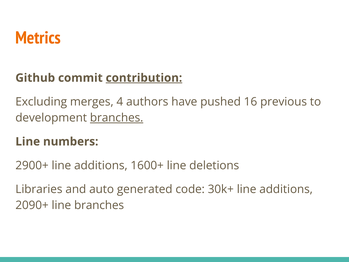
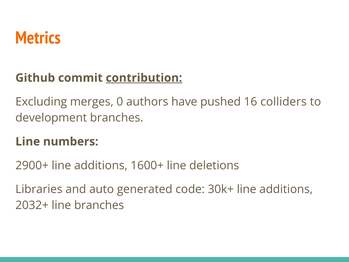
4: 4 -> 0 (120, 102)
previous: previous -> colliders (283, 102)
branches underline: present -> none (117, 118)
2090+: 2090+ -> 2032+ (32, 205)
